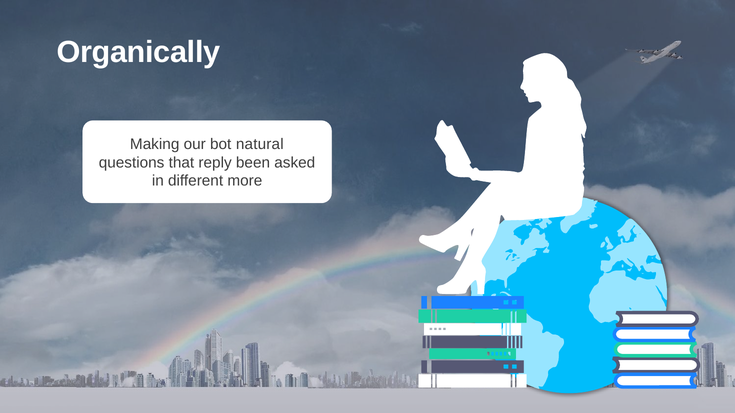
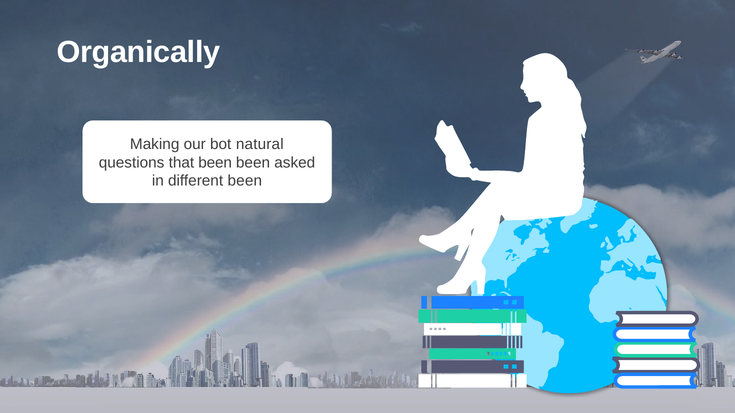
that reply: reply -> been (215, 163)
different more: more -> been (245, 181)
